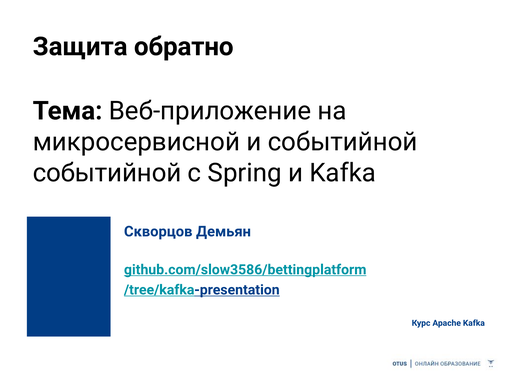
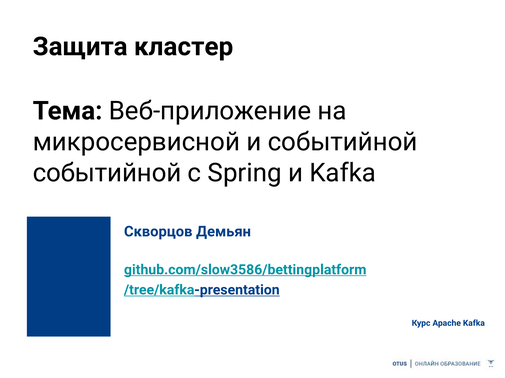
обратно: обратно -> кластер (184, 47)
